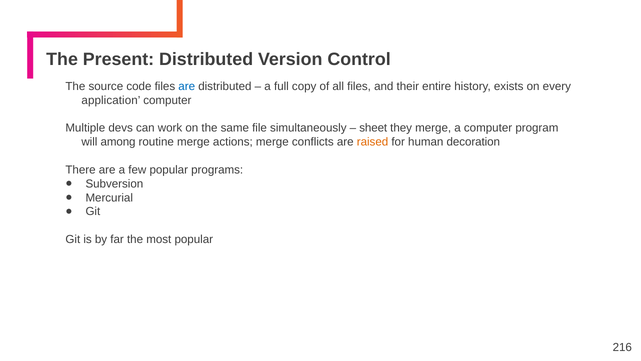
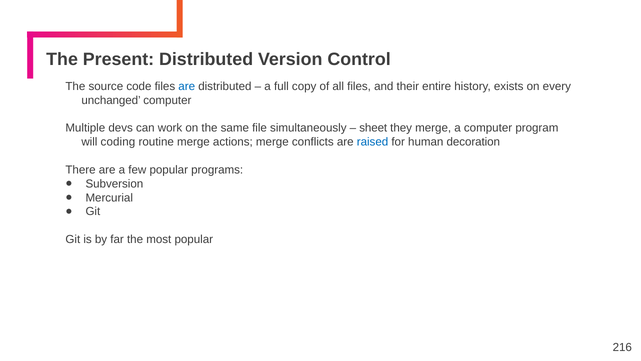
application: application -> unchanged (111, 100)
among: among -> coding (118, 142)
raised colour: orange -> blue (373, 142)
